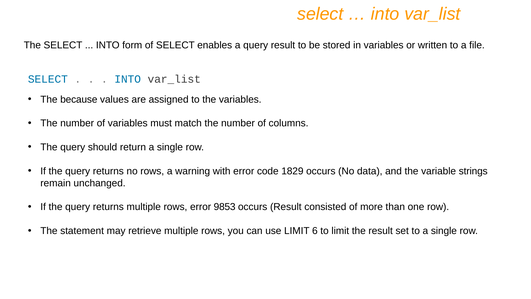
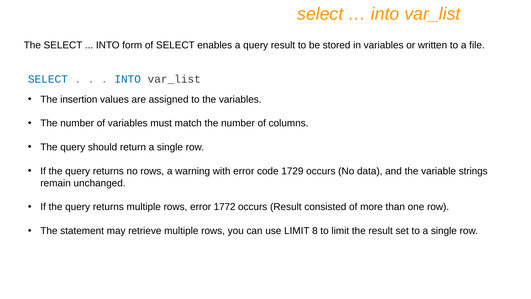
because: because -> insertion (79, 99)
1829: 1829 -> 1729 (292, 171)
9853: 9853 -> 1772 (225, 207)
6: 6 -> 8 (315, 231)
